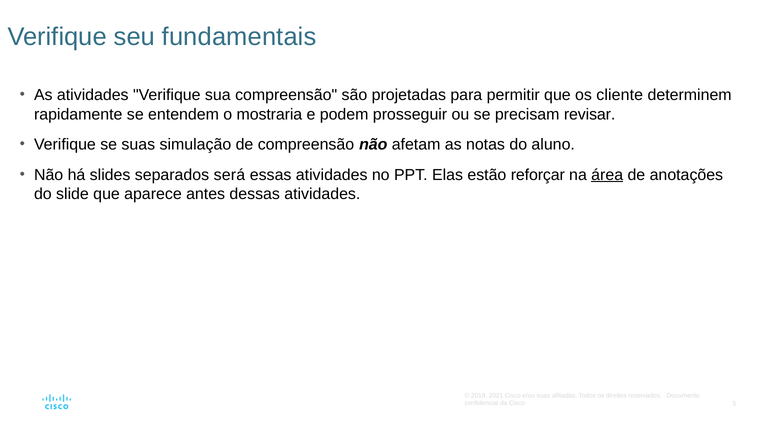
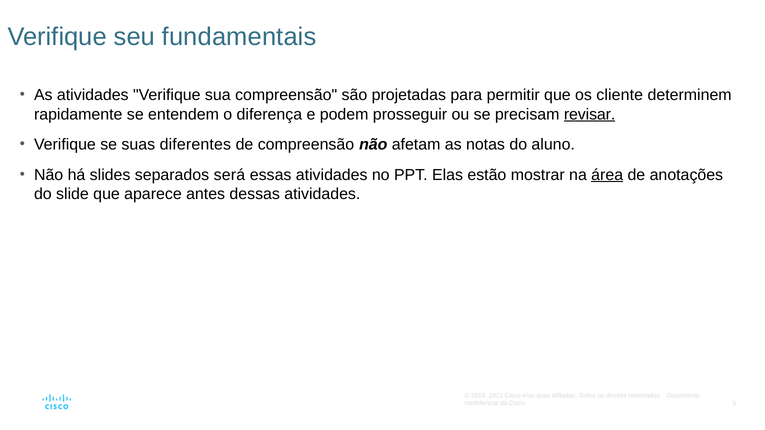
mostraria: mostraria -> diferença (269, 114)
revisar underline: none -> present (590, 114)
simulação: simulação -> diferentes (195, 145)
reforçar: reforçar -> mostrar (538, 175)
